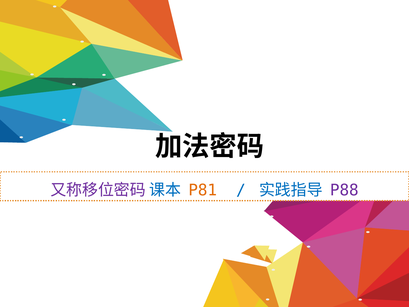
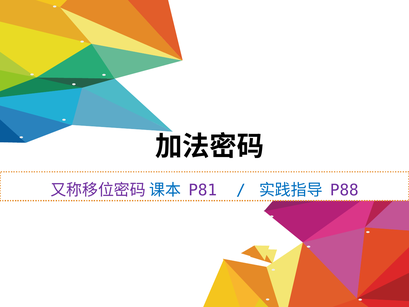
P81 colour: orange -> purple (203, 190)
